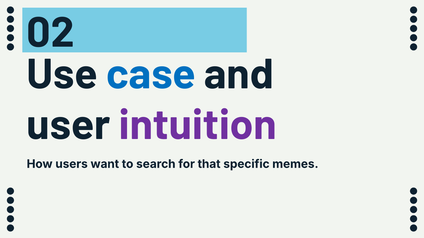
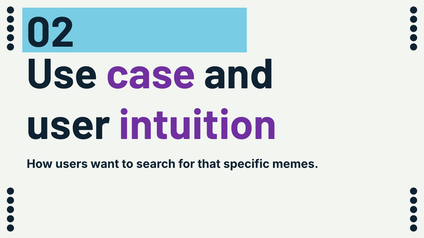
case colour: blue -> purple (151, 75)
